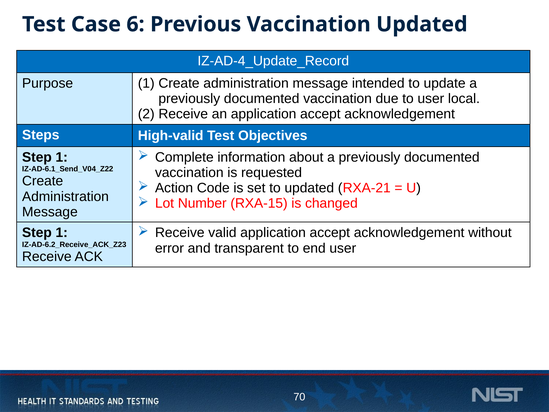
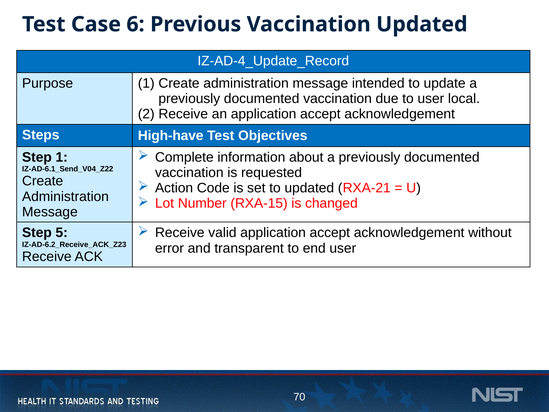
High-valid: High-valid -> High-have (171, 136)
1: 1 -> 5 (62, 233)
